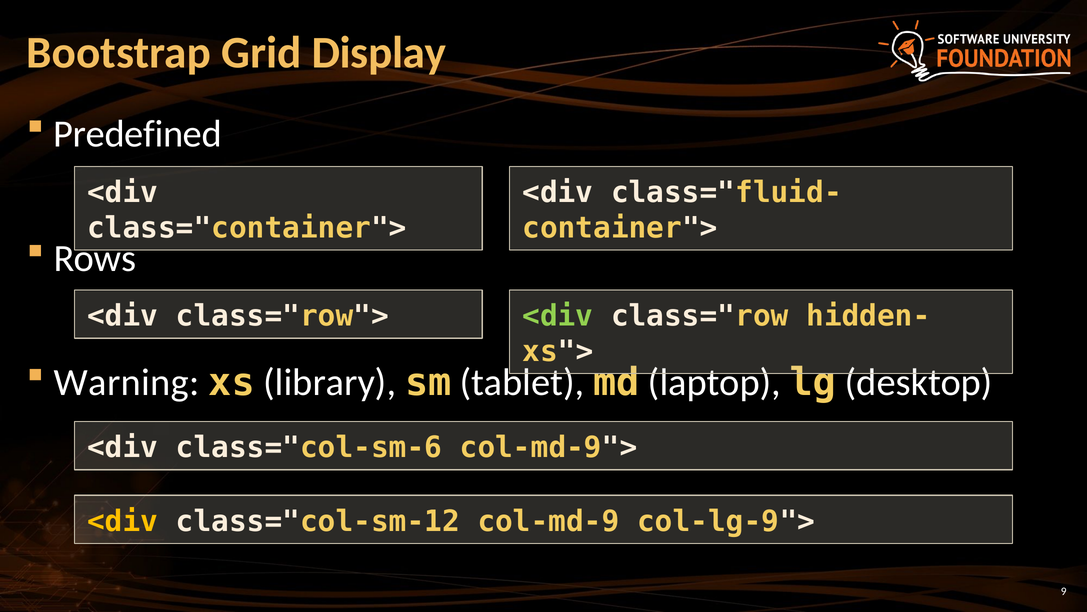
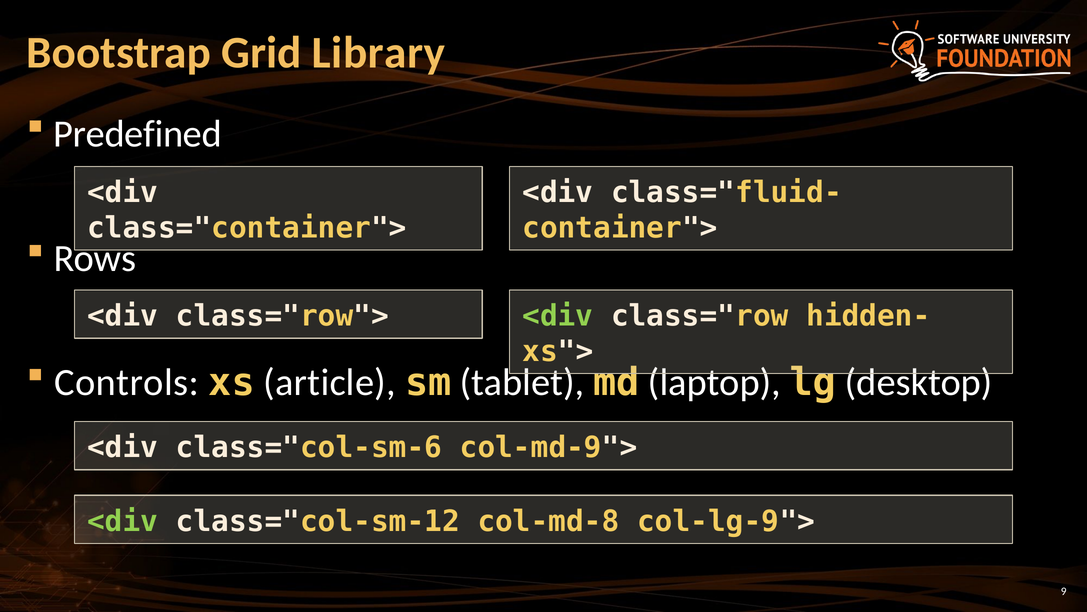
Display: Display -> Library (378, 53)
Warning: Warning -> Controls (127, 382)
library: library -> article (330, 382)
<div colour: yellow -> light green (123, 521)
col-md-9: col-md-9 -> col-md-8 (548, 521)
